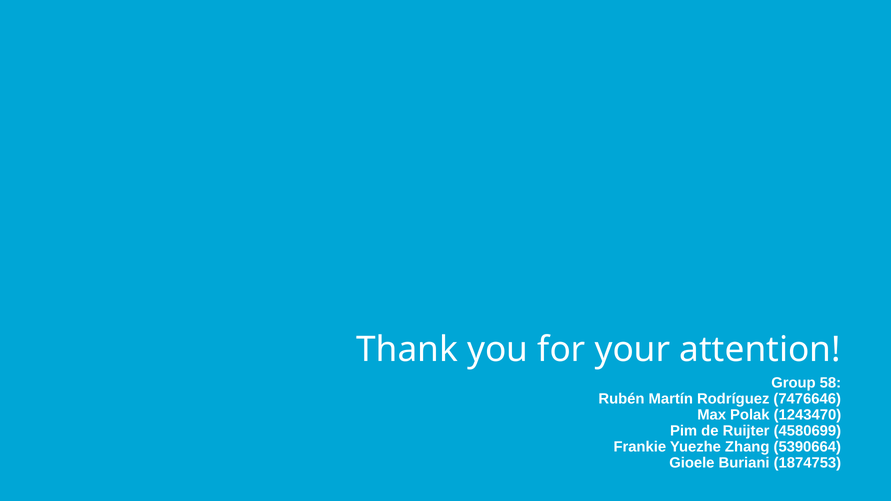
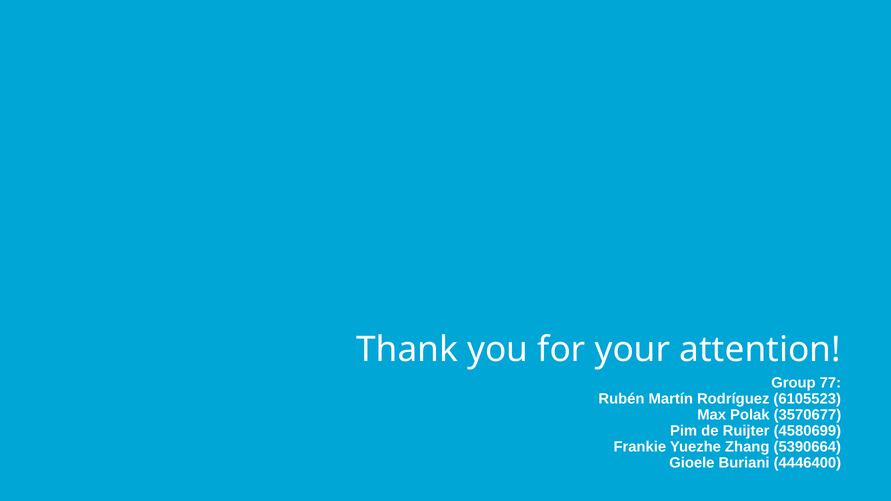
58: 58 -> 77 (830, 383)
7476646: 7476646 -> 6105523 (807, 399)
1243470: 1243470 -> 3570677 (807, 415)
1874753: 1874753 -> 4446400 (807, 463)
